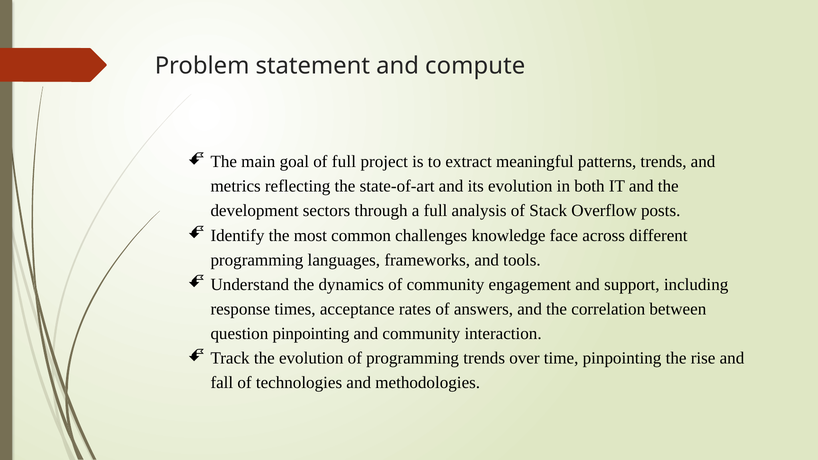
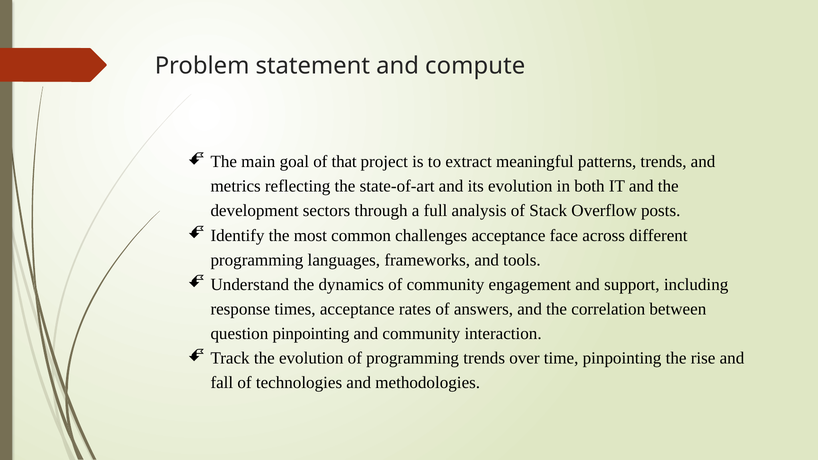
of full: full -> that (344, 162)
challenges knowledge: knowledge -> acceptance (508, 235)
